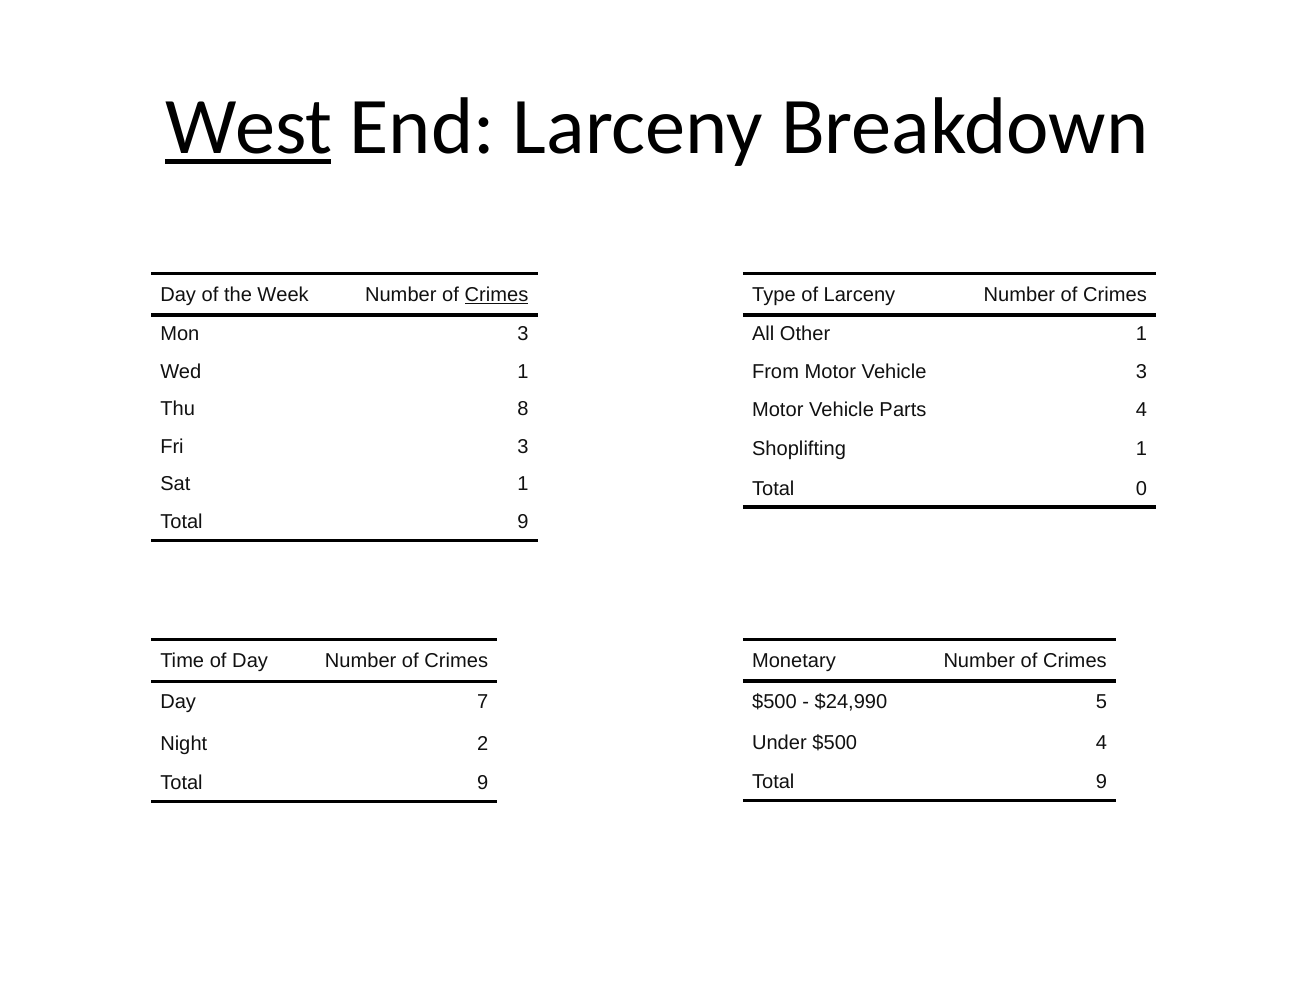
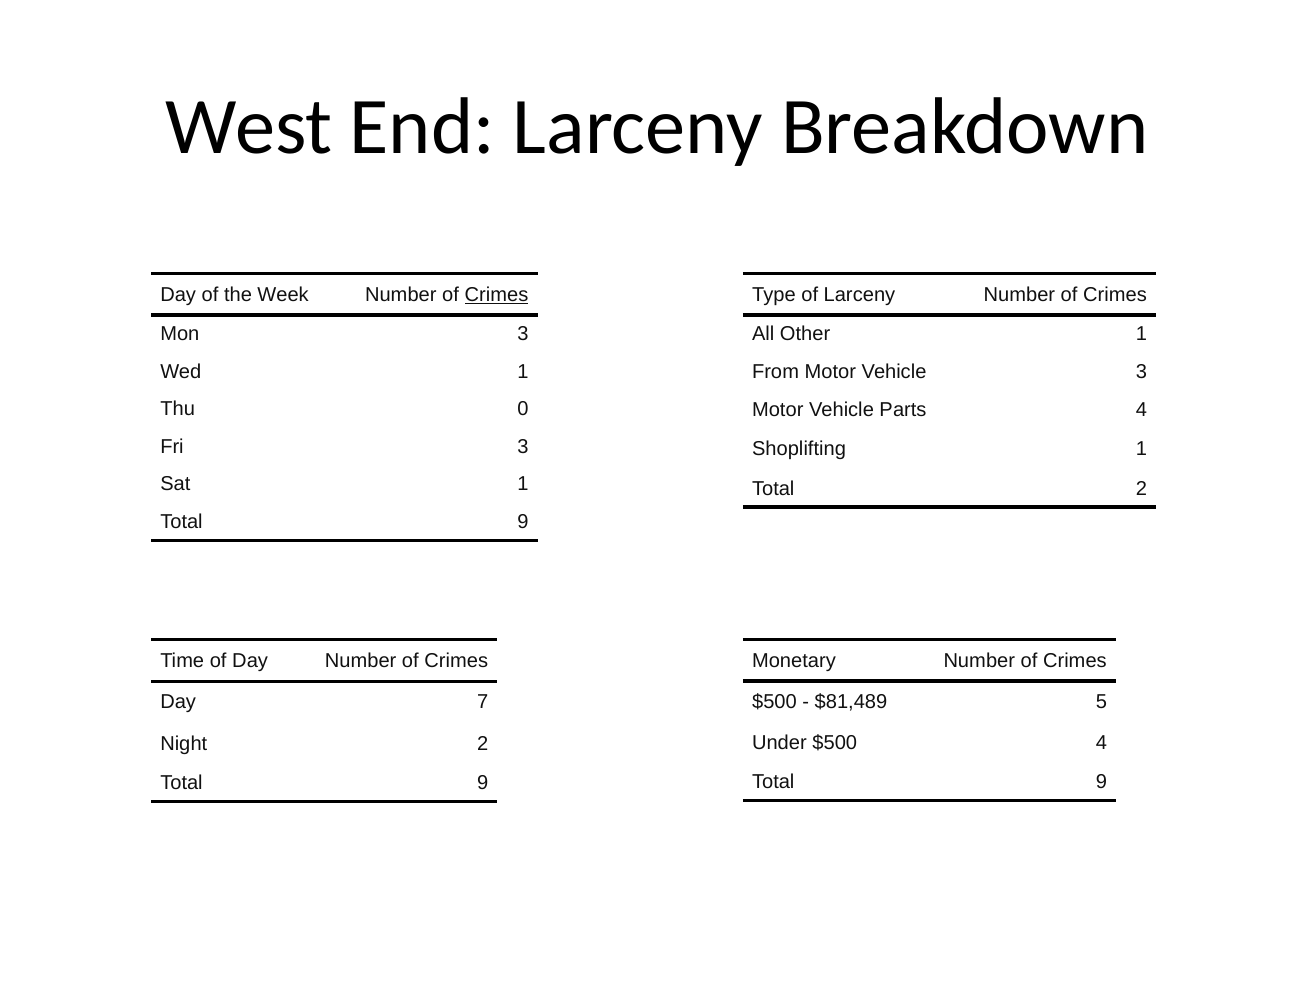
West underline: present -> none (249, 127)
8: 8 -> 0 (523, 409)
Total 0: 0 -> 2 (1142, 489)
$24,990: $24,990 -> $81,489 (851, 702)
